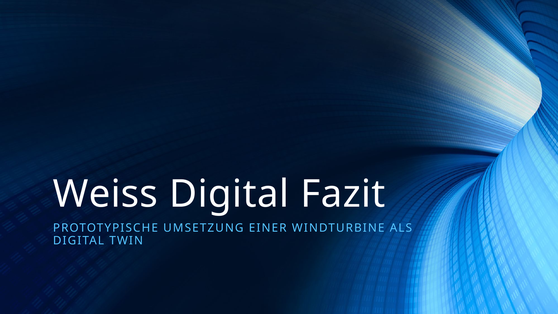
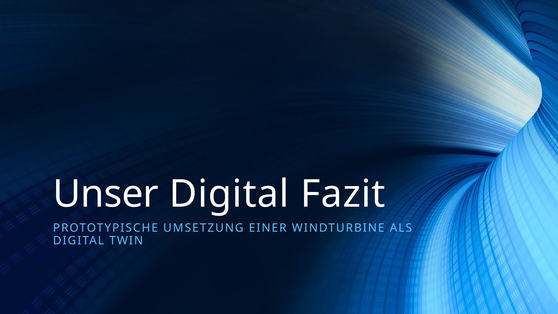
Weiss: Weiss -> Unser (106, 194)
